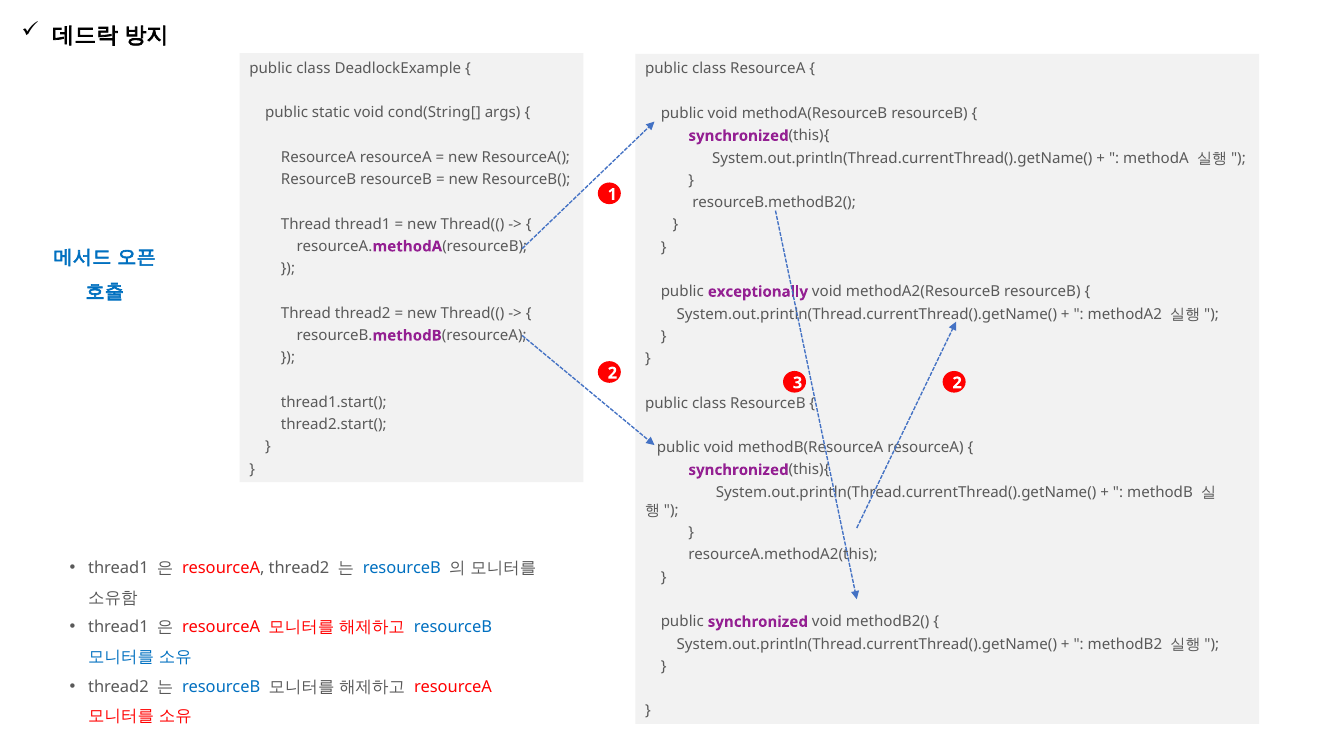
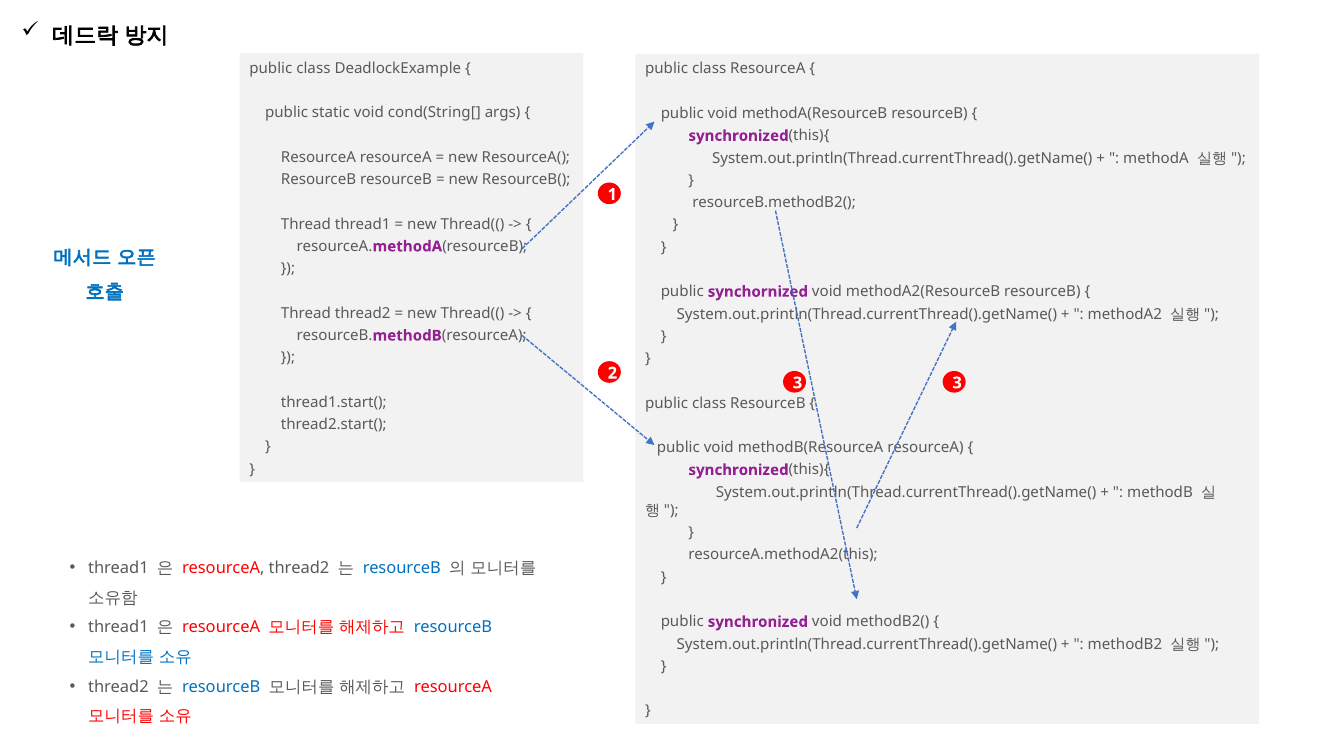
exceptionally: exceptionally -> synchornized (758, 292)
3 2: 2 -> 3 (957, 383)
